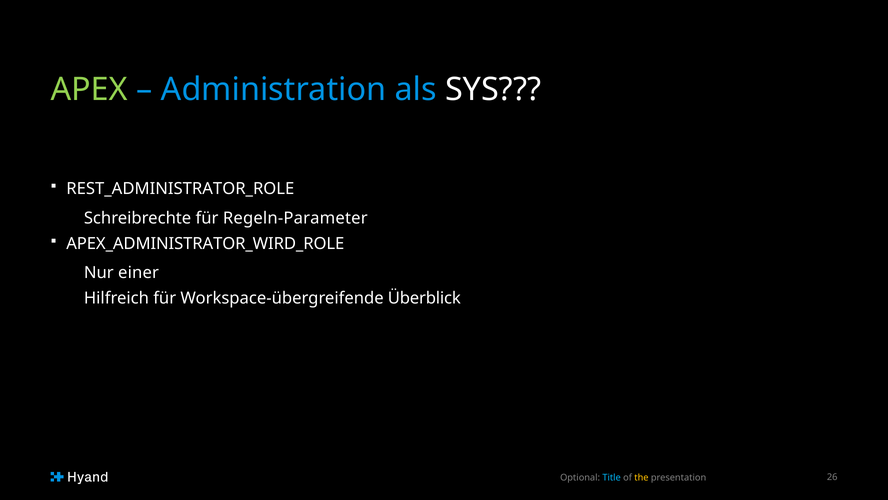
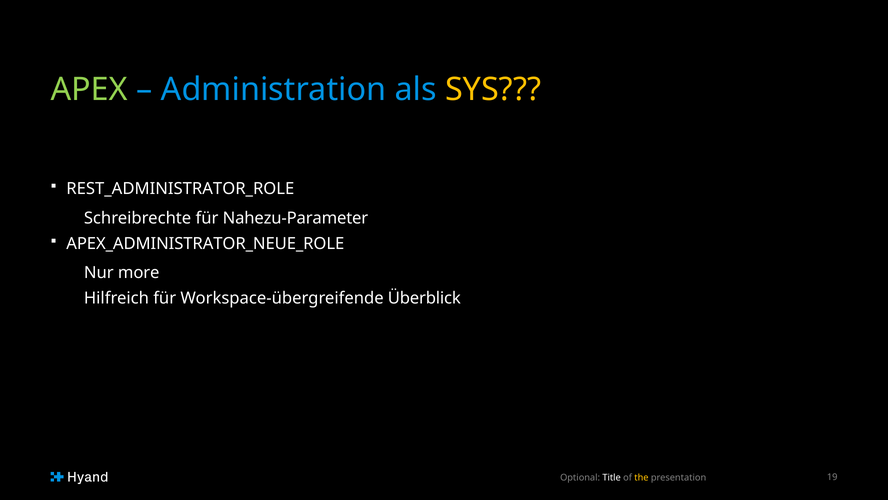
SYS colour: white -> yellow (493, 89)
Regeln-Parameter: Regeln-Parameter -> Nahezu-Parameter (295, 218)
APEX_ADMINISTRATOR_WIRD_ROLE: APEX_ADMINISTRATOR_WIRD_ROLE -> APEX_ADMINISTRATOR_NEUE_ROLE (205, 243)
einer: einer -> more (139, 273)
Title colour: light blue -> white (612, 477)
26: 26 -> 19 (832, 477)
